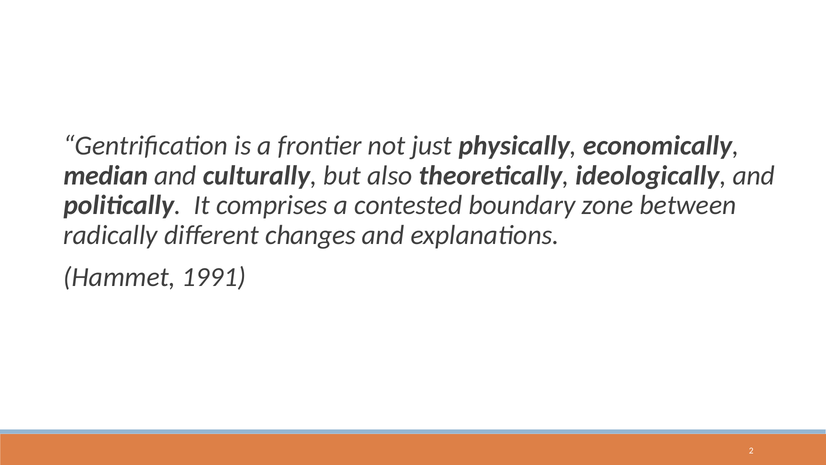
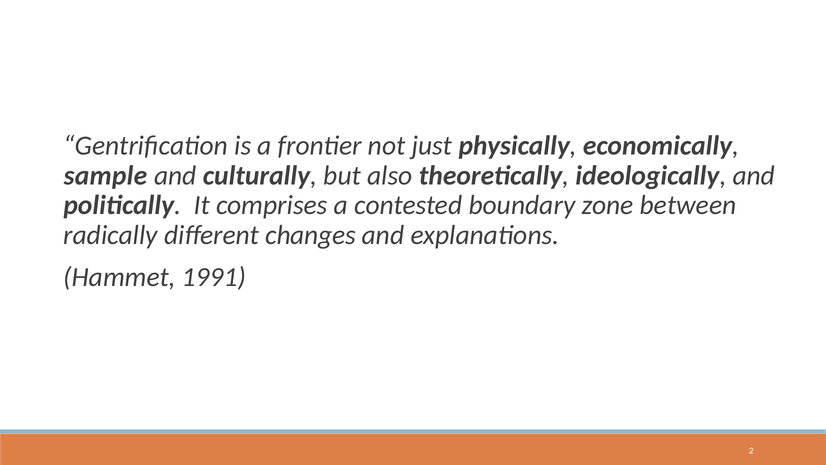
median: median -> sample (105, 175)
